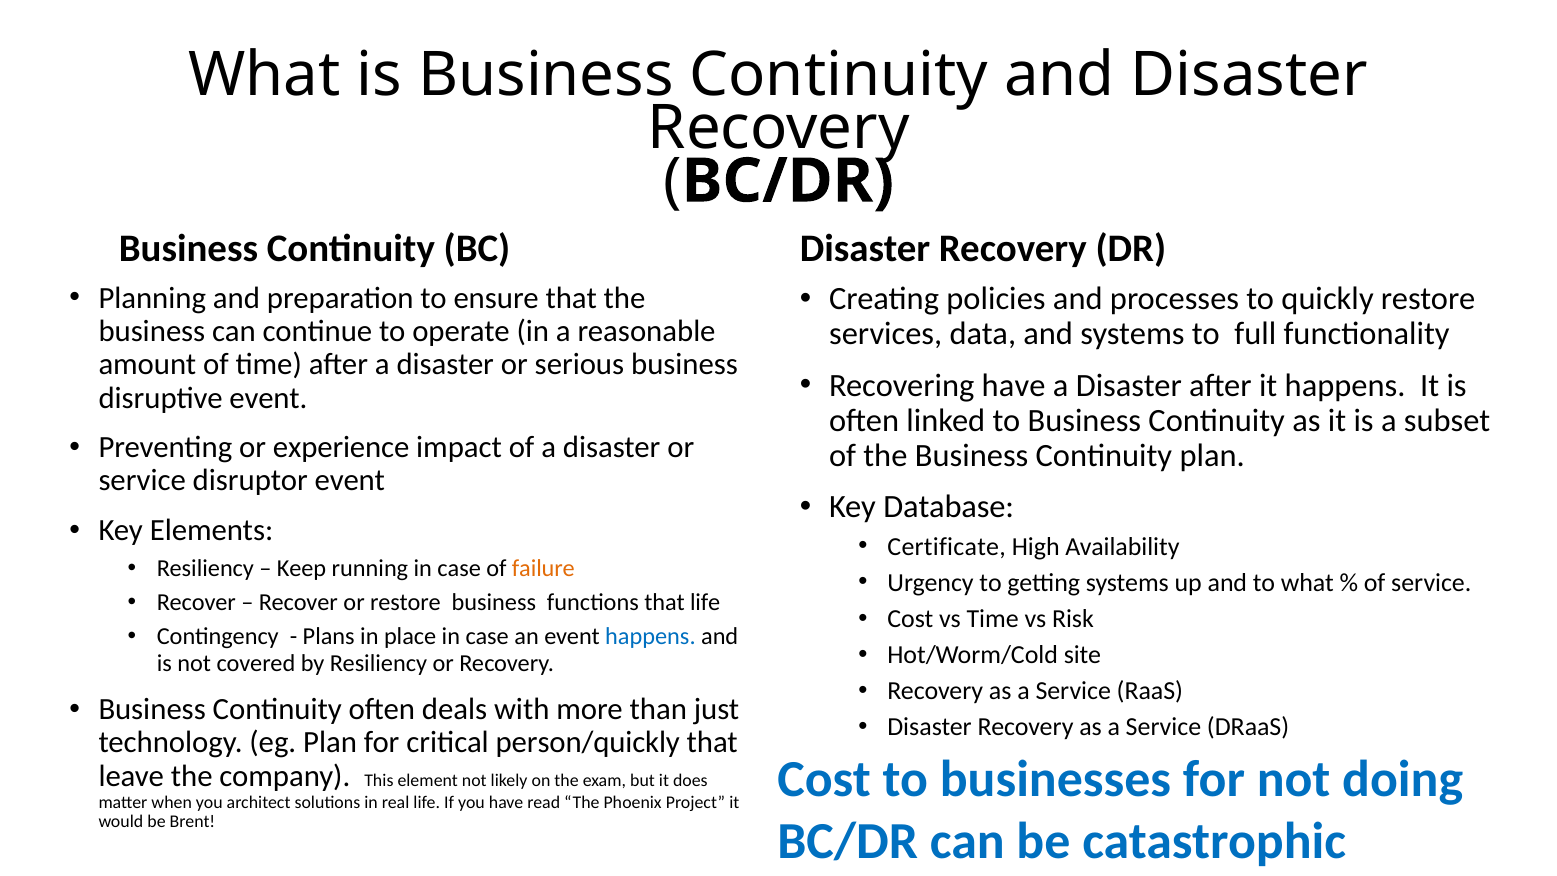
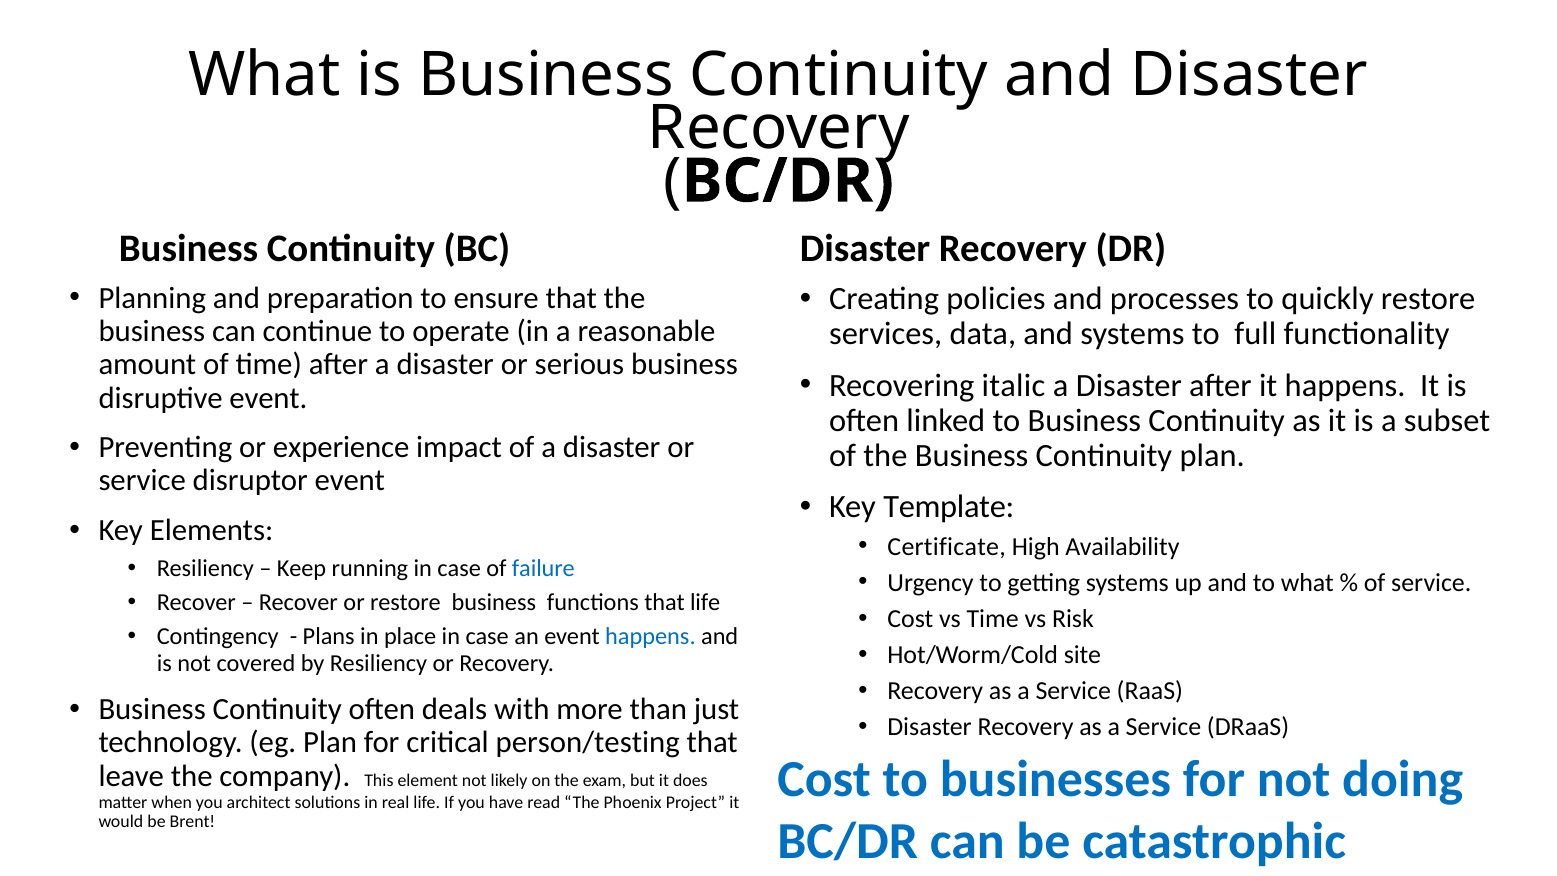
Recovering have: have -> italic (1014, 385)
Database: Database -> Template (949, 507)
failure colour: orange -> blue (543, 568)
person/quickly: person/quickly -> person/testing (588, 742)
